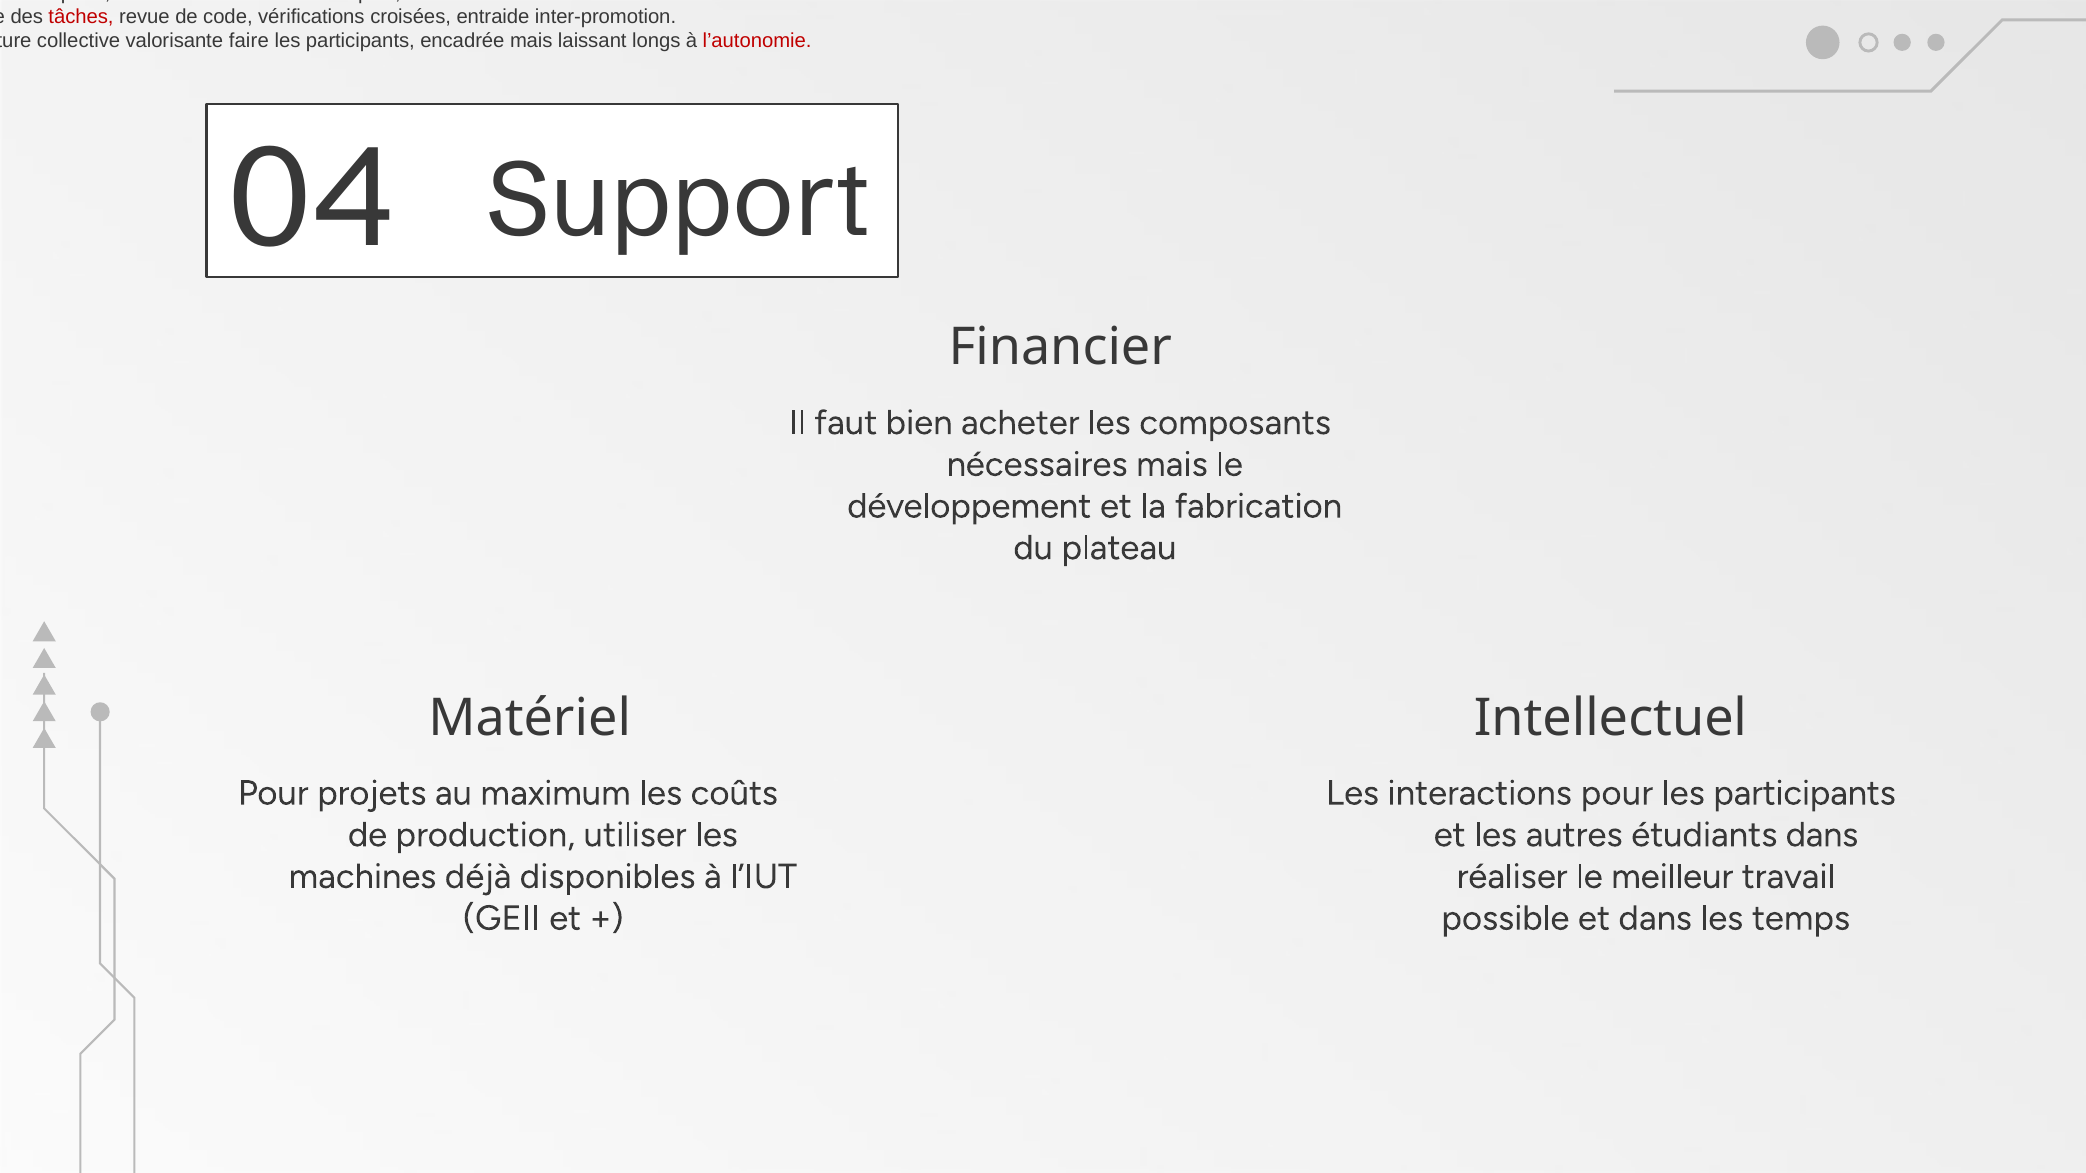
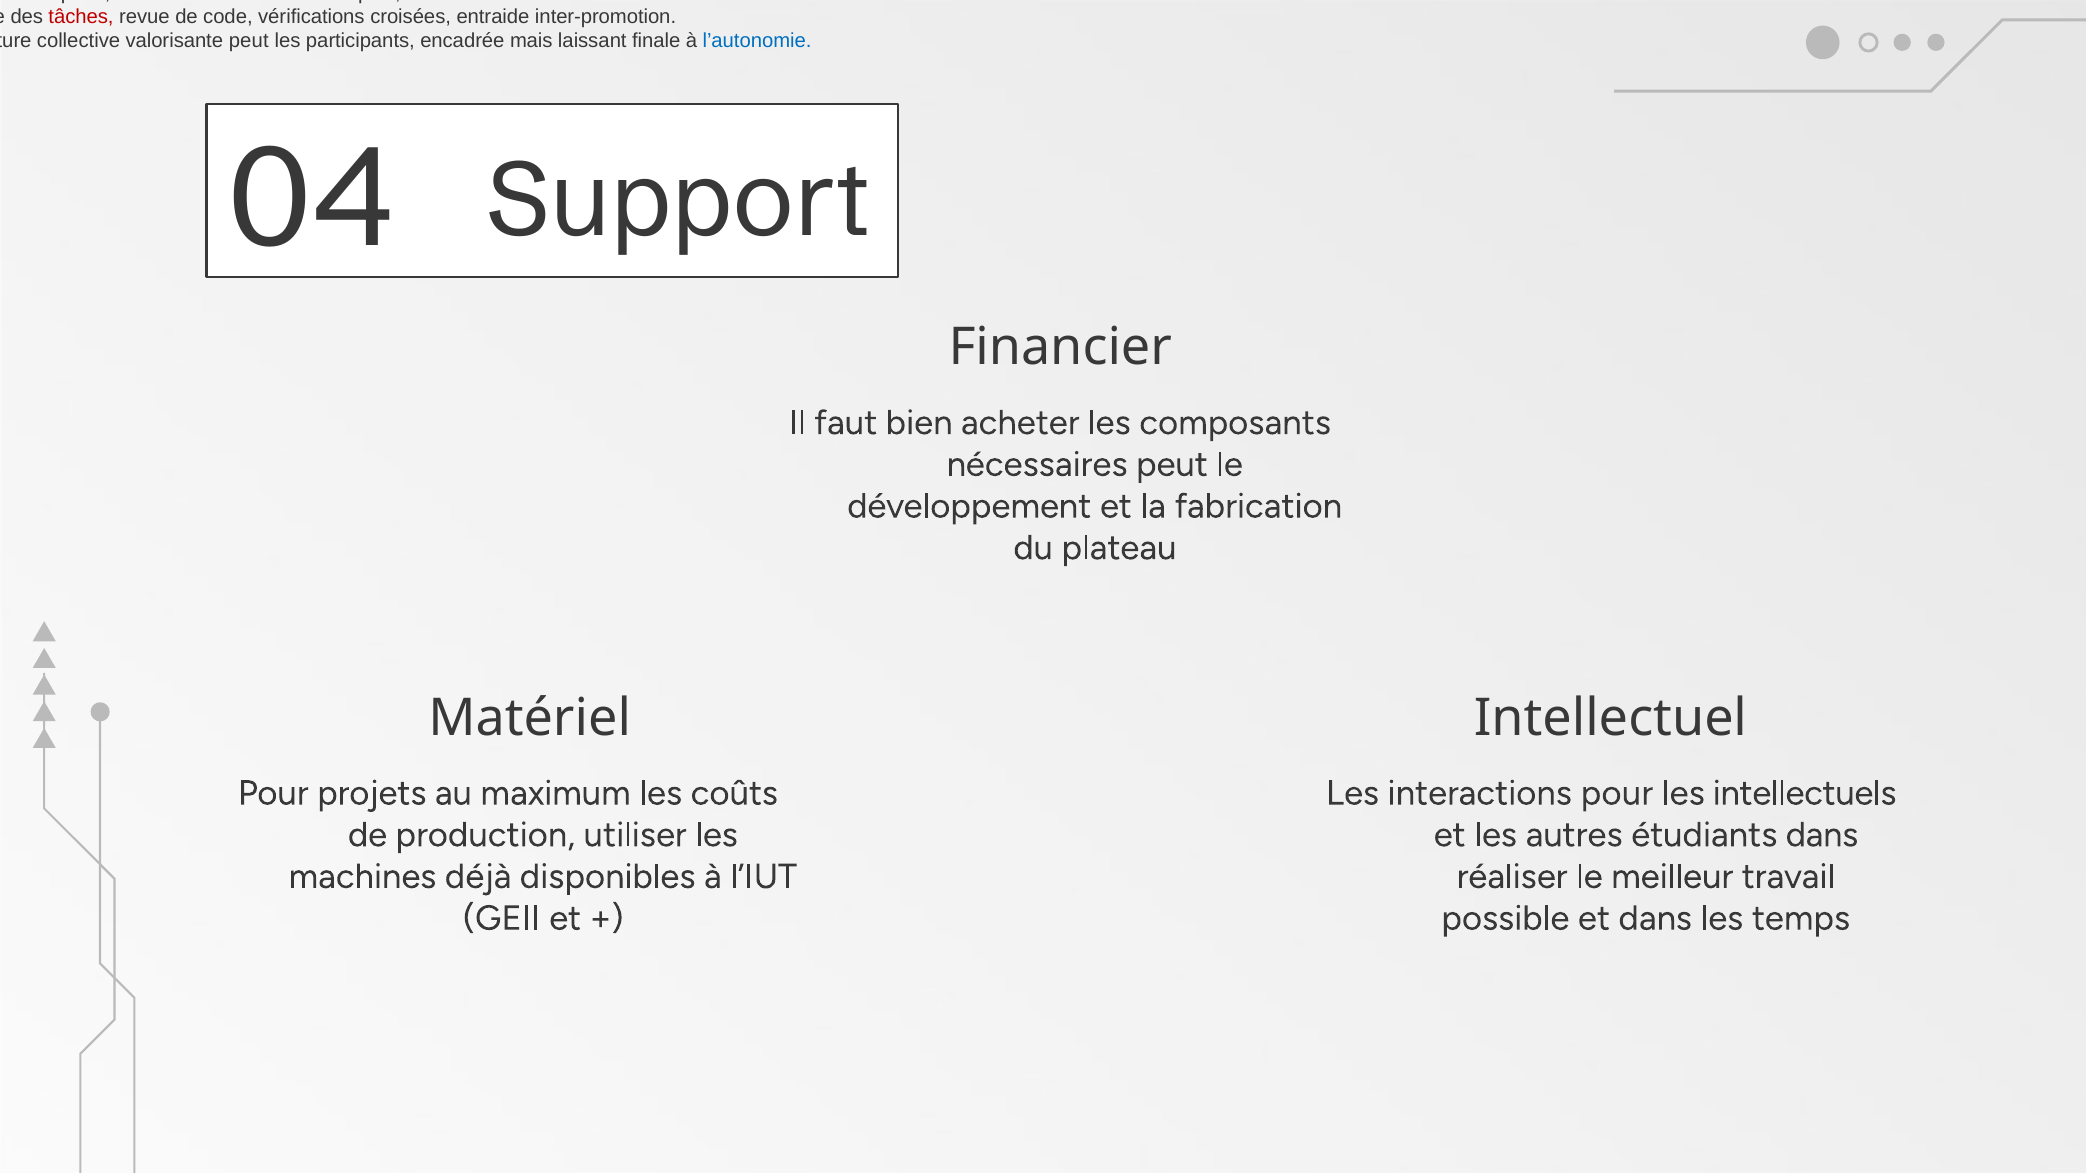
valorisante faire: faire -> peut (249, 41)
longs: longs -> finale (656, 41)
l’autonomie colour: red -> blue (757, 41)
nécessaires mais: mais -> peut (1172, 465)
participants: participants -> intellectuels (1805, 793)
